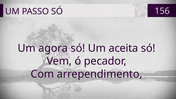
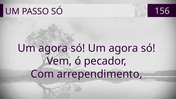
só Um aceita: aceita -> agora (123, 48)
